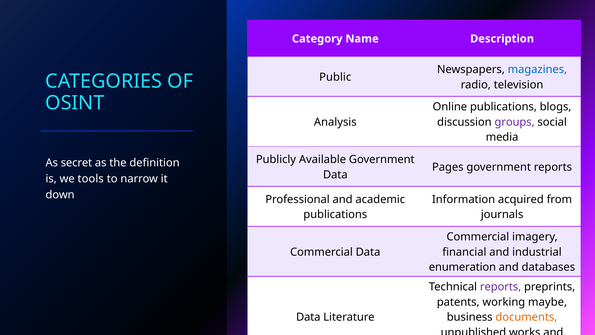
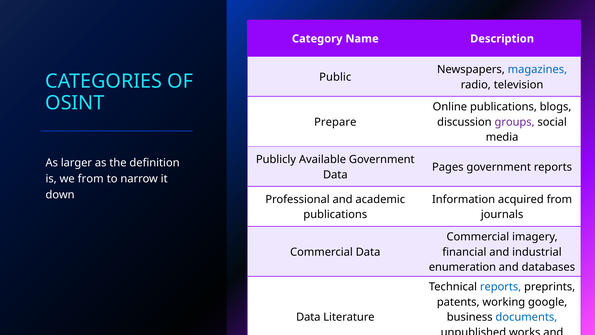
Analysis: Analysis -> Prepare (335, 122)
secret: secret -> larger (76, 163)
we tools: tools -> from (91, 179)
reports colour: purple -> blue (501, 287)
maybe: maybe -> google (548, 302)
documents colour: orange -> blue (526, 317)
